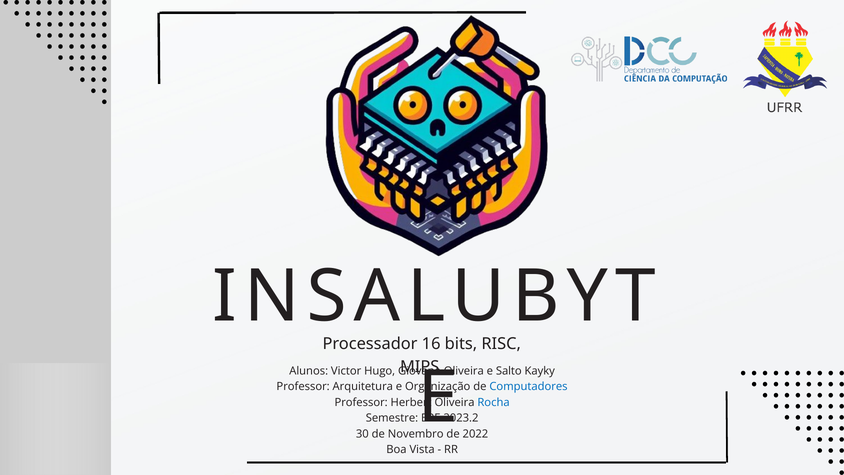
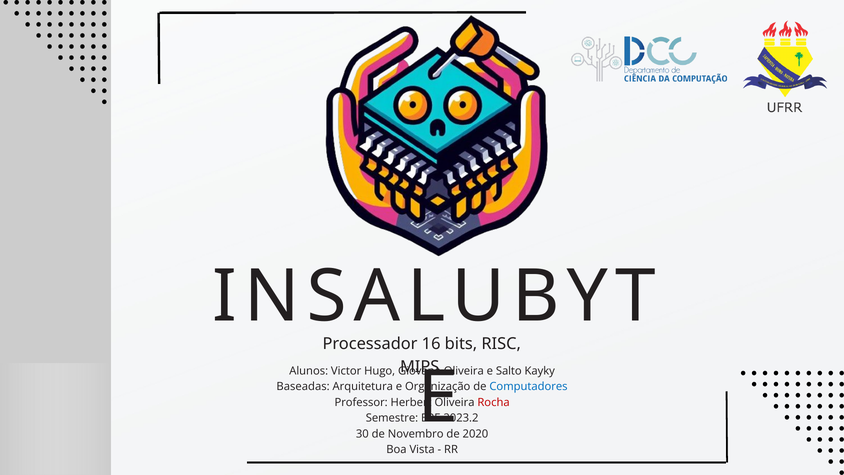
Professor: Professor -> Baseadas (303, 386)
Rocha colour: blue -> red (494, 402)
2022: 2022 -> 2020 (475, 434)
